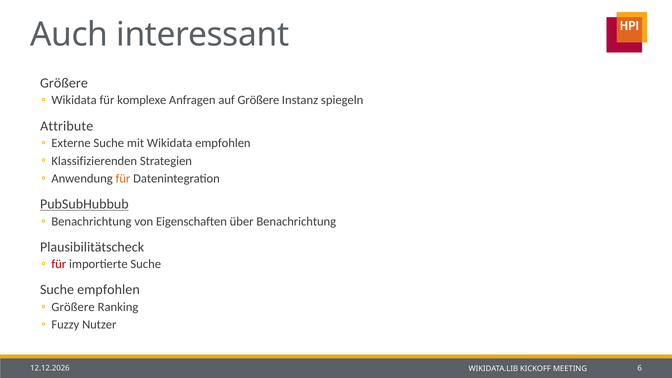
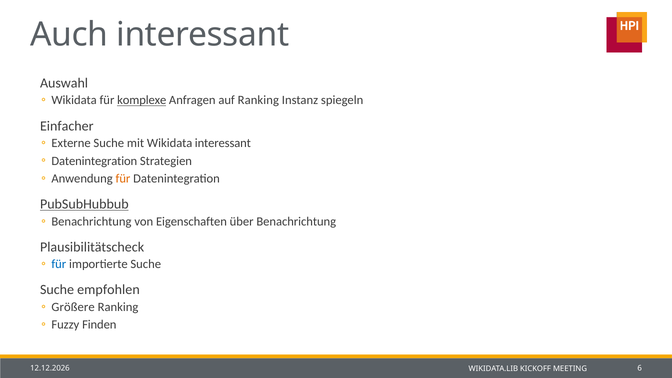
Größere: Größere -> Auswahl (64, 83)
komplexe underline: none -> present (142, 100)
auf Größere: Größere -> Ranking (258, 100)
Attribute: Attribute -> Einfacher (67, 126)
Wikidata empfohlen: empfohlen -> interessant (223, 143)
Klassifizierenden: Klassifizierenden -> Datenintegration (94, 161)
für colour: red -> blue (59, 264)
Nutzer: Nutzer -> Finden (99, 325)
